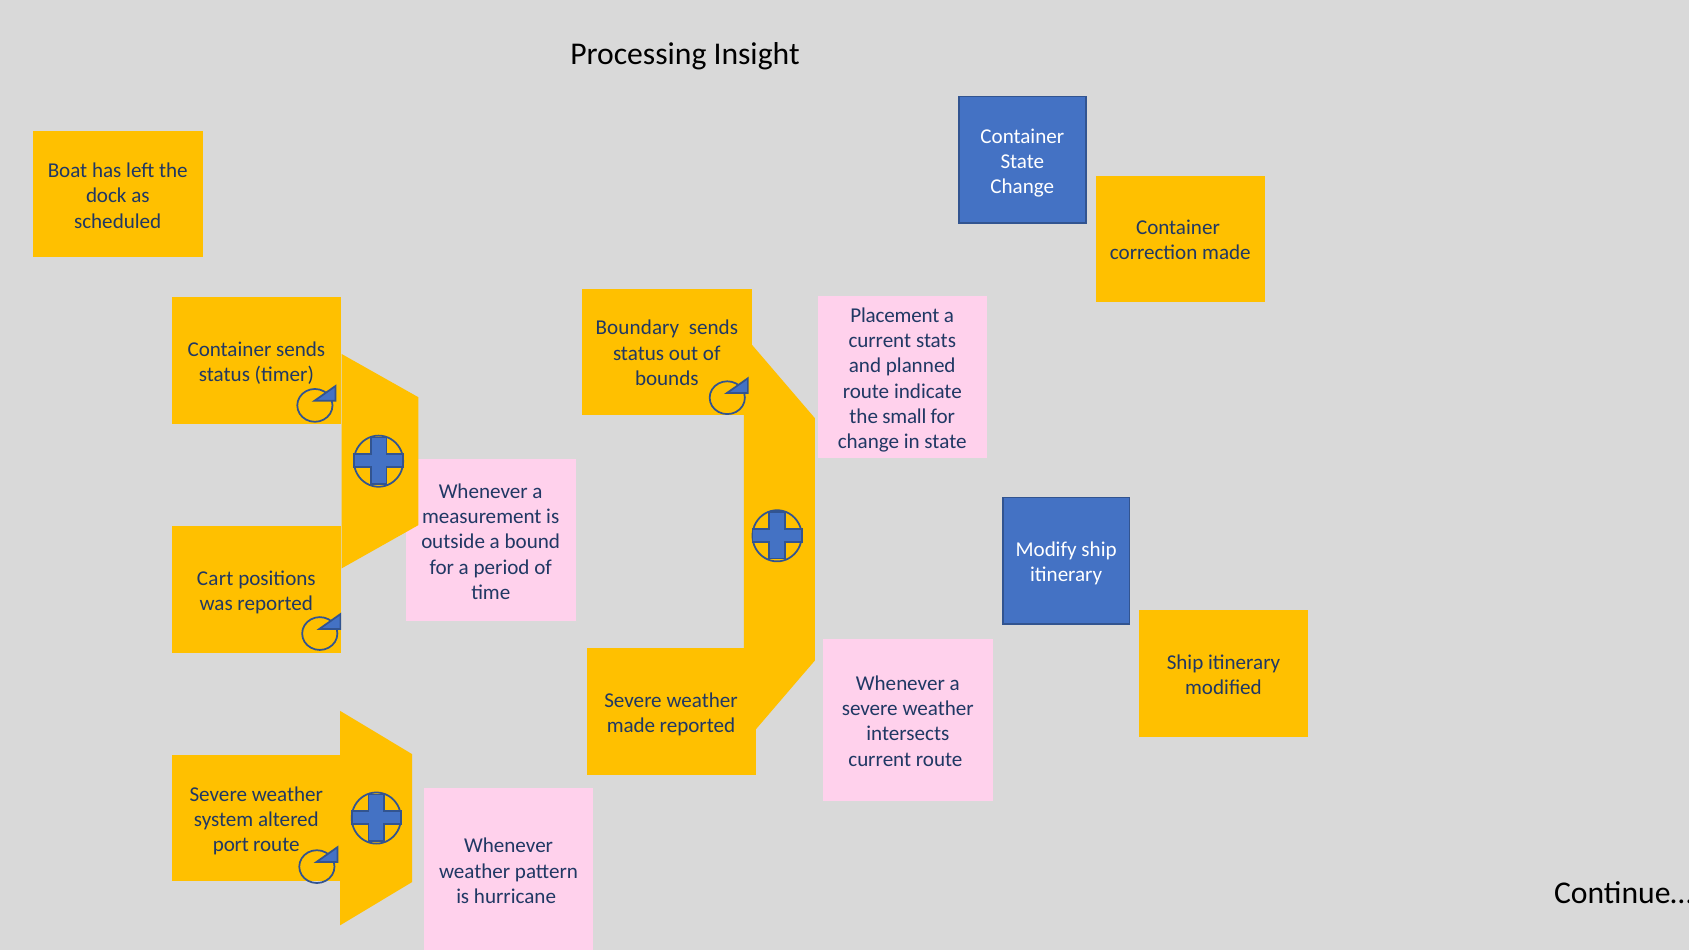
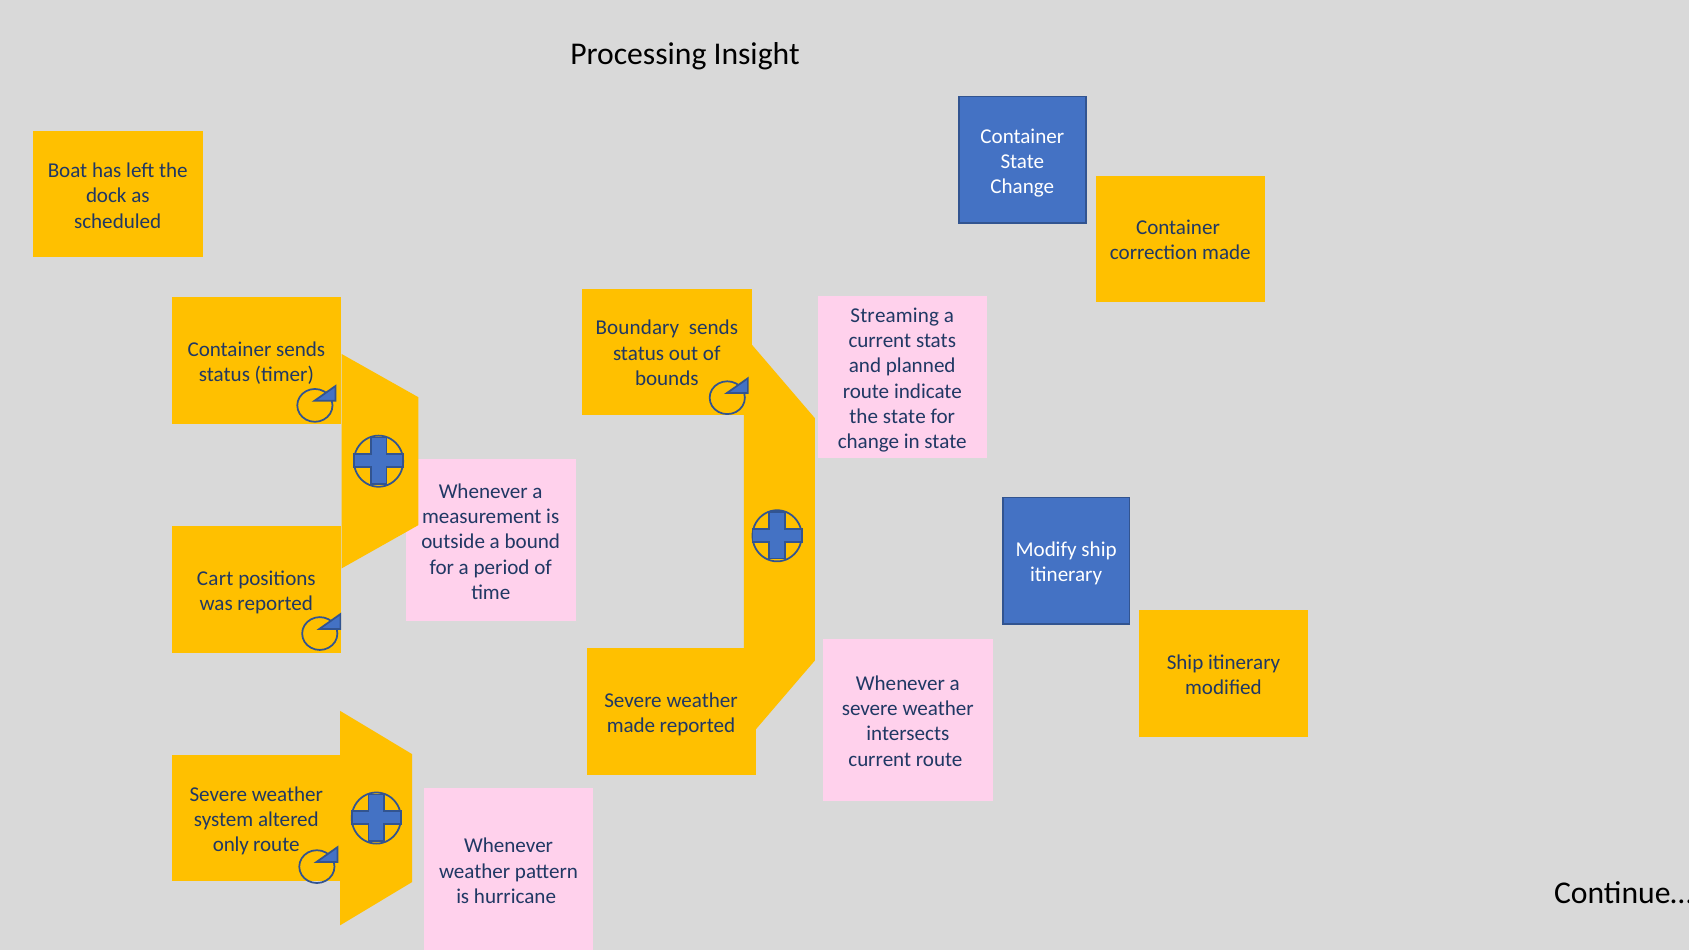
Placement: Placement -> Streaming (895, 315)
the small: small -> state (904, 417)
port: port -> only (231, 845)
